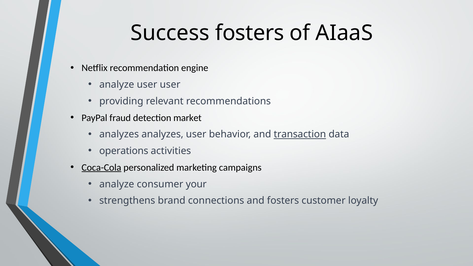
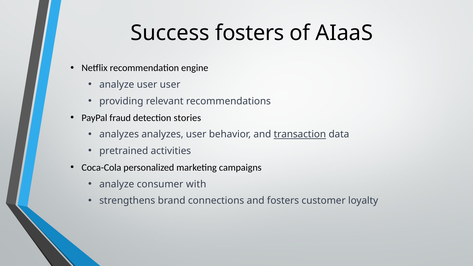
market: market -> stories (187, 118)
operations: operations -> pretrained (124, 151)
Coca-Cola underline: present -> none (101, 168)
your: your -> with (196, 184)
